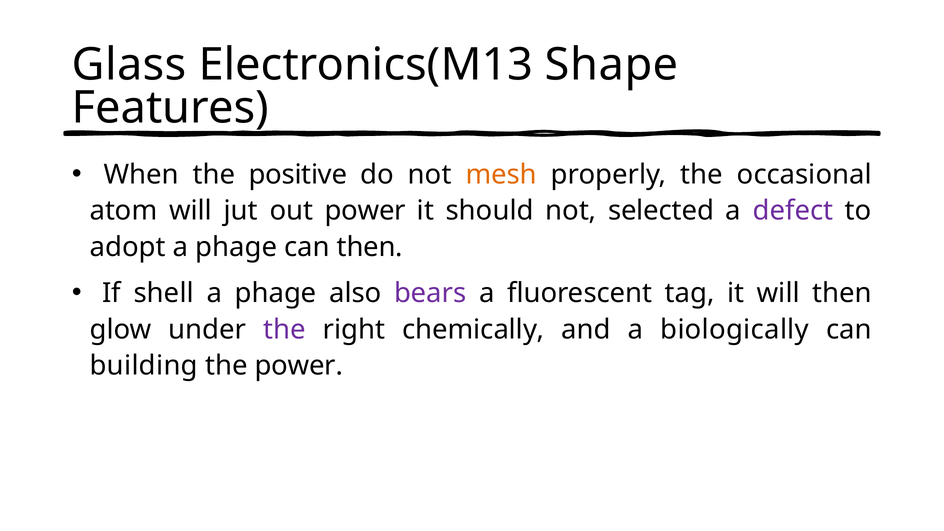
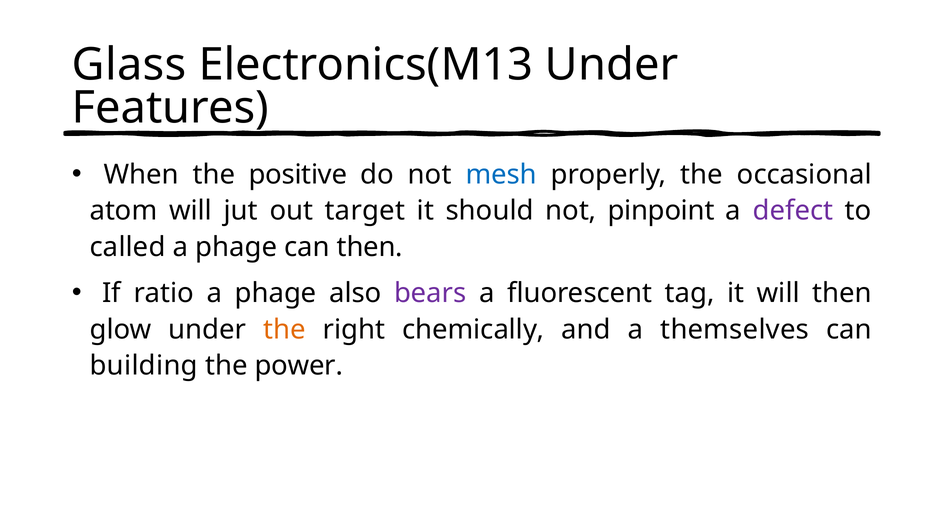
Electronics(M13 Shape: Shape -> Under (612, 65)
mesh colour: orange -> blue (501, 175)
out power: power -> target (365, 211)
selected: selected -> pinpoint (661, 211)
adopt: adopt -> called (128, 247)
shell: shell -> ratio (164, 293)
the colour: purple -> orange (285, 329)
biologically: biologically -> themselves (735, 329)
